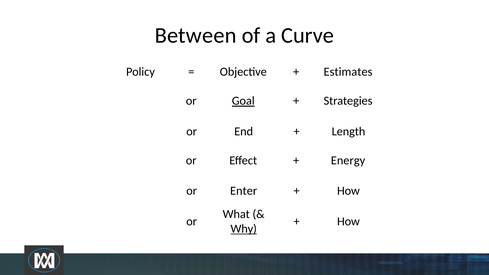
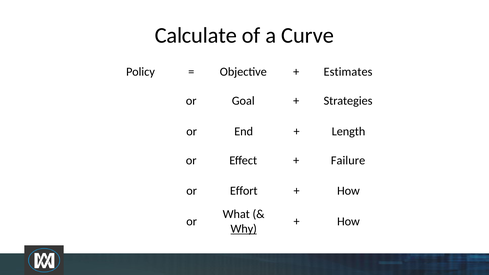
Between: Between -> Calculate (196, 36)
Goal underline: present -> none (243, 101)
Energy: Energy -> Failure (348, 160)
Enter: Enter -> Effort (244, 191)
